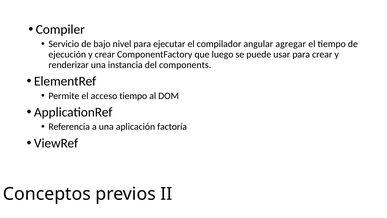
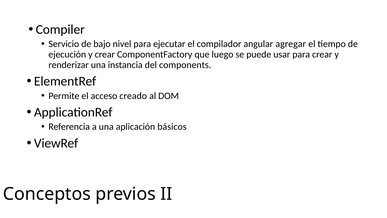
acceso tiempo: tiempo -> creado (133, 96)
factoría: factoría -> básicos (172, 127)
